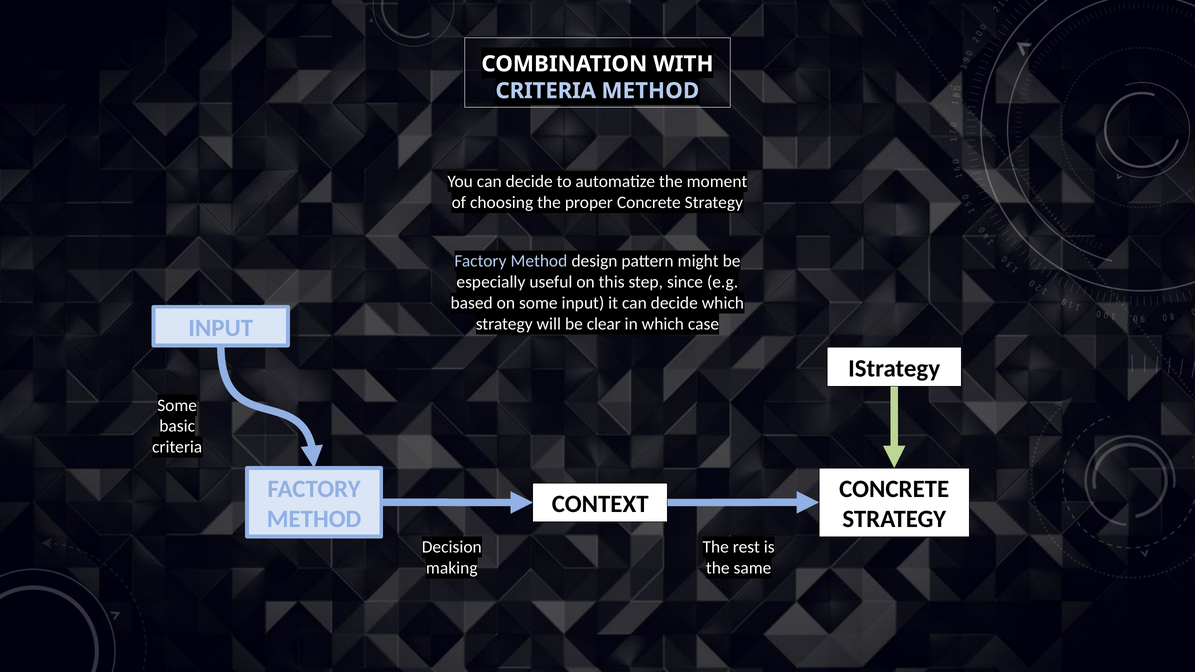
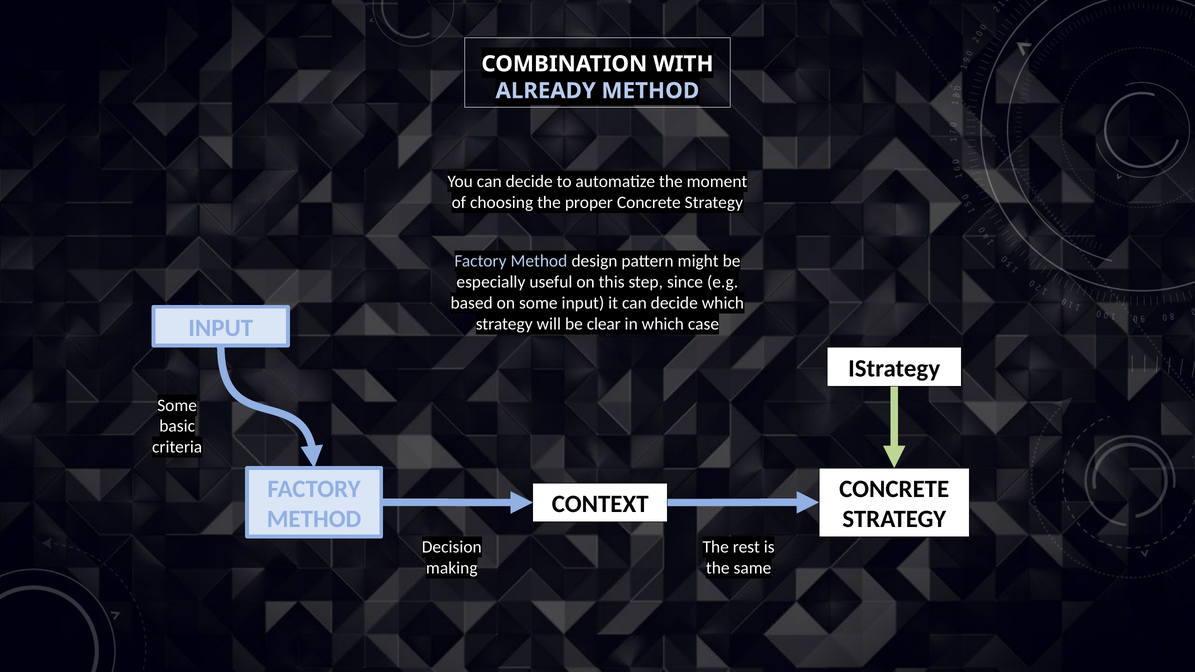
CRITERIA: CRITERIA -> ALREADY (546, 91)
